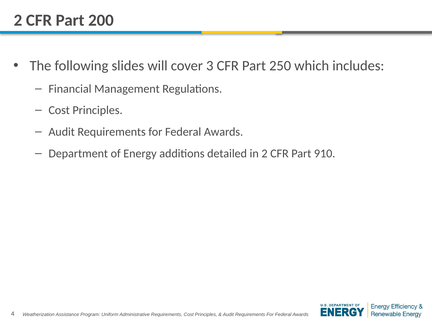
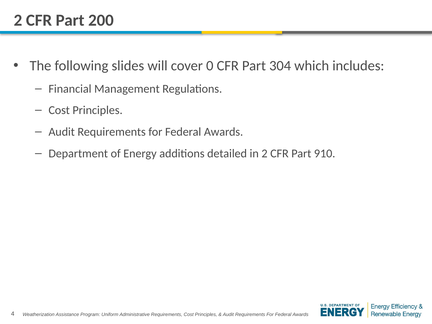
3: 3 -> 0 (210, 66)
250: 250 -> 304 (280, 66)
